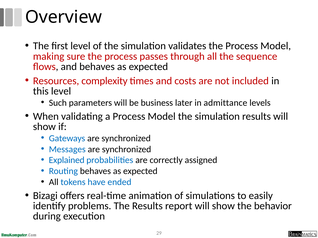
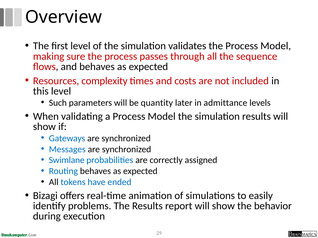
business: business -> quantity (157, 103)
Explained: Explained -> Swimlane (67, 161)
